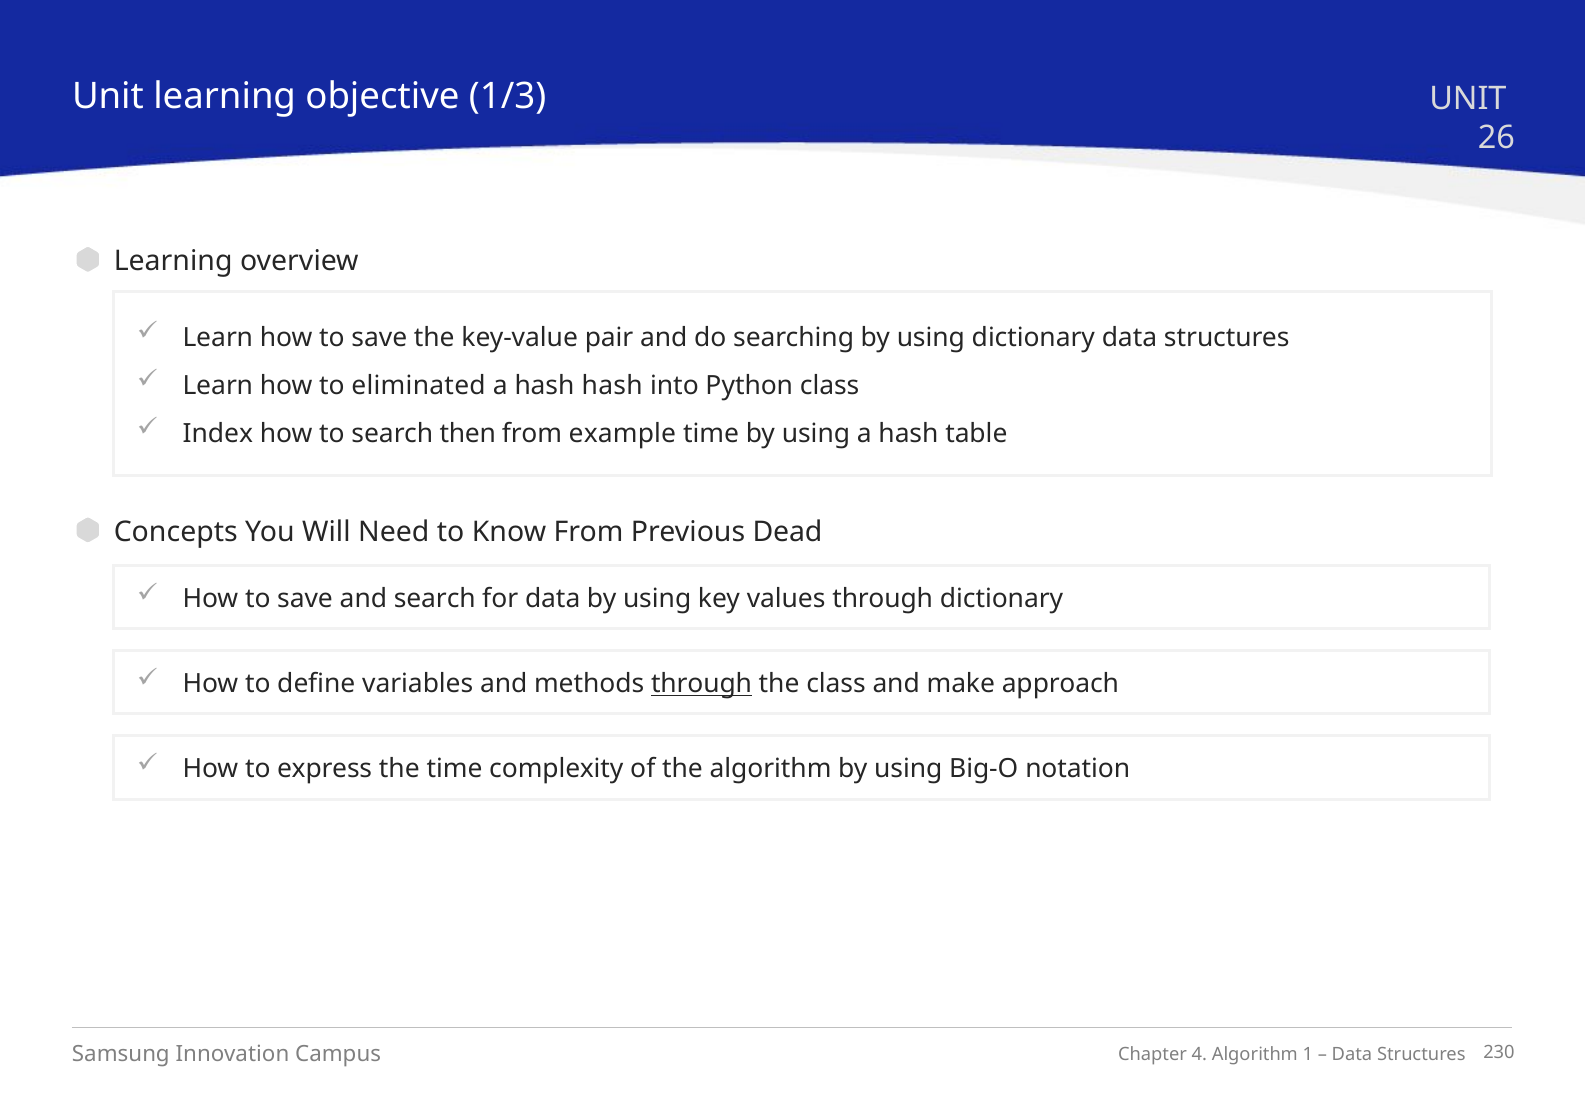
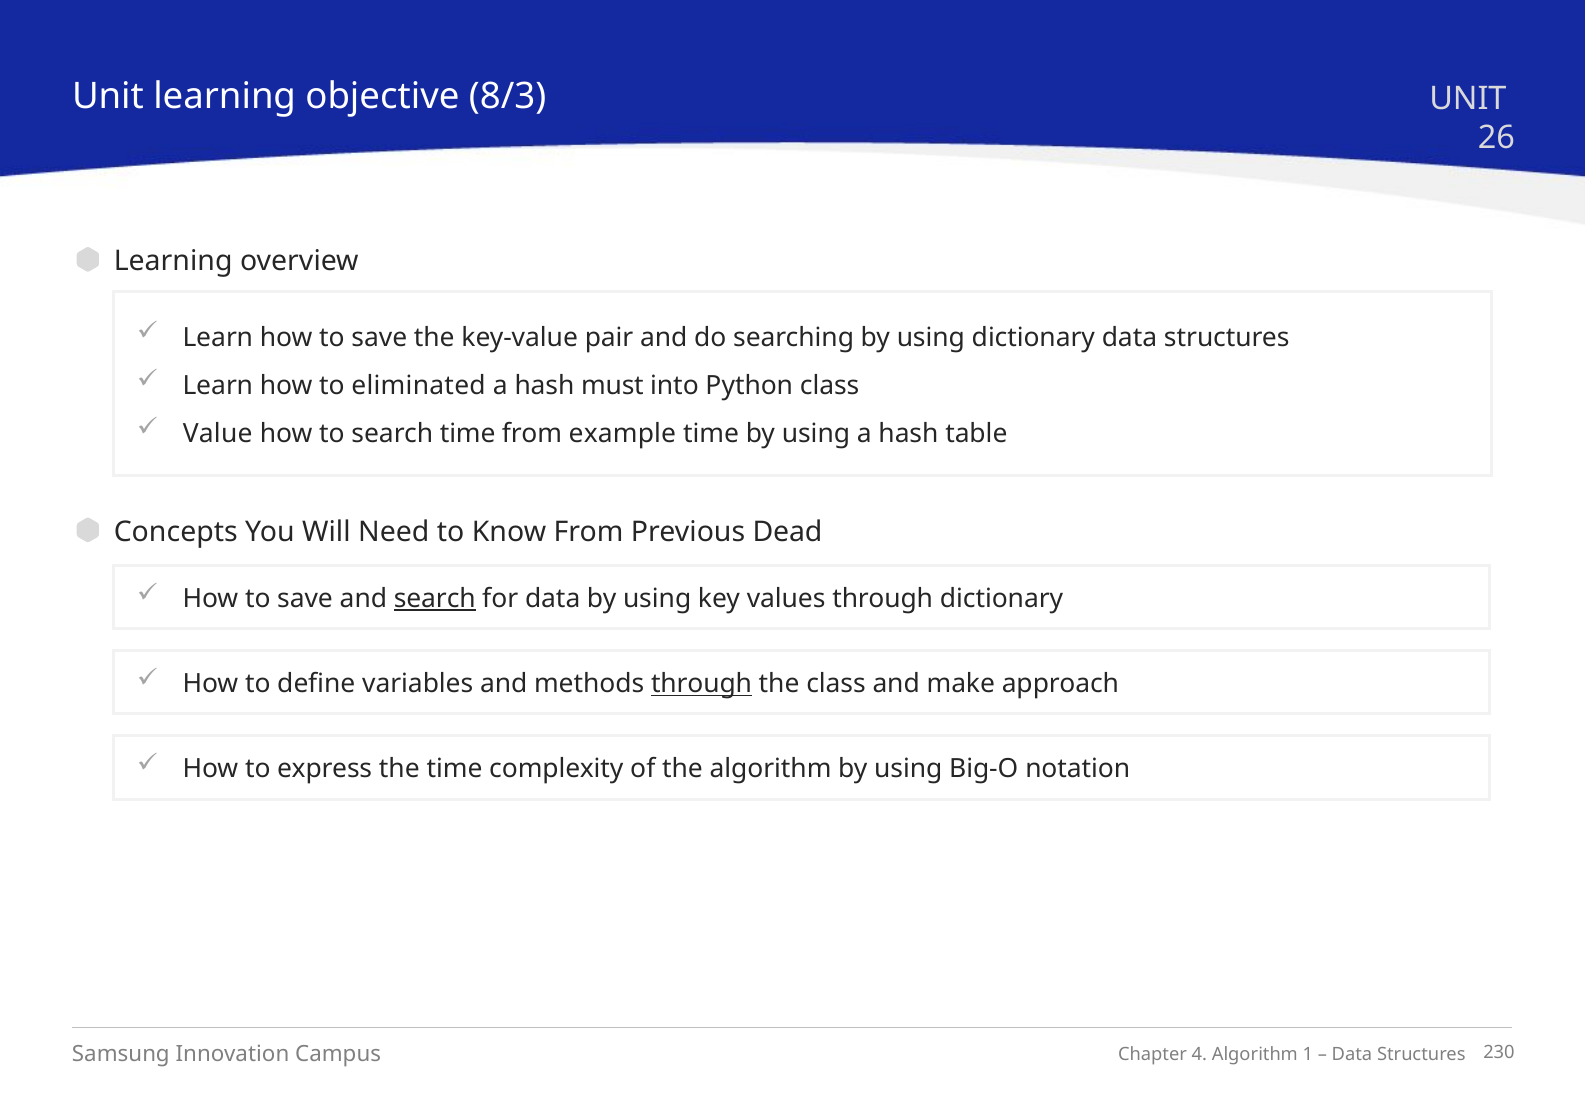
1/3: 1/3 -> 8/3 (508, 96)
hash hash: hash -> must (612, 386)
Index: Index -> Value (218, 434)
search then: then -> time (468, 434)
search underline: none -> present (435, 599)
